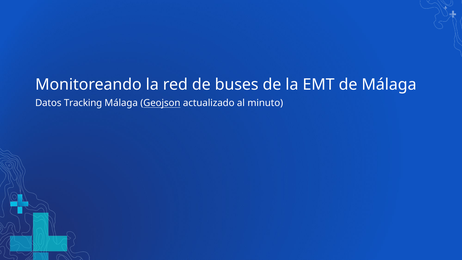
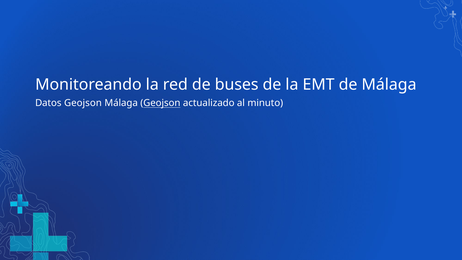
Datos Tracking: Tracking -> Geojson (83, 103)
